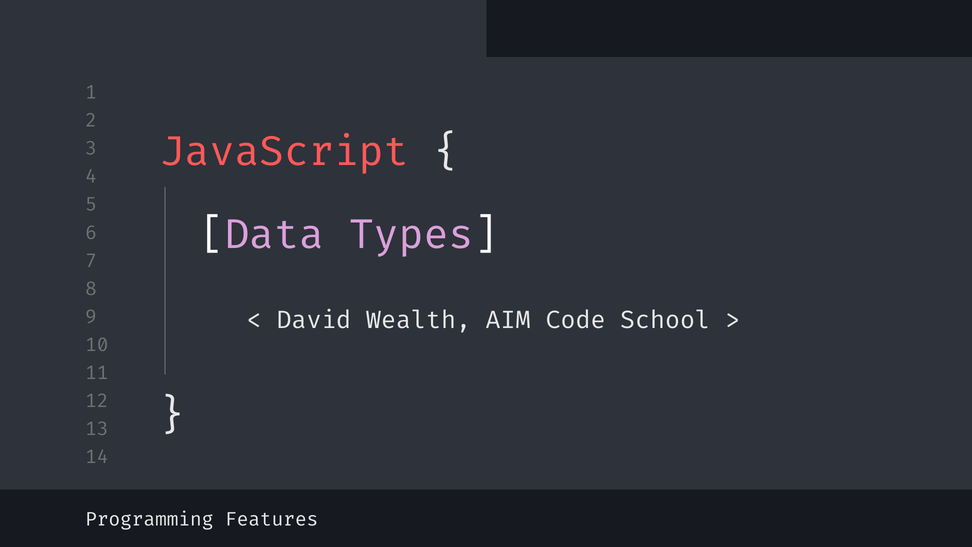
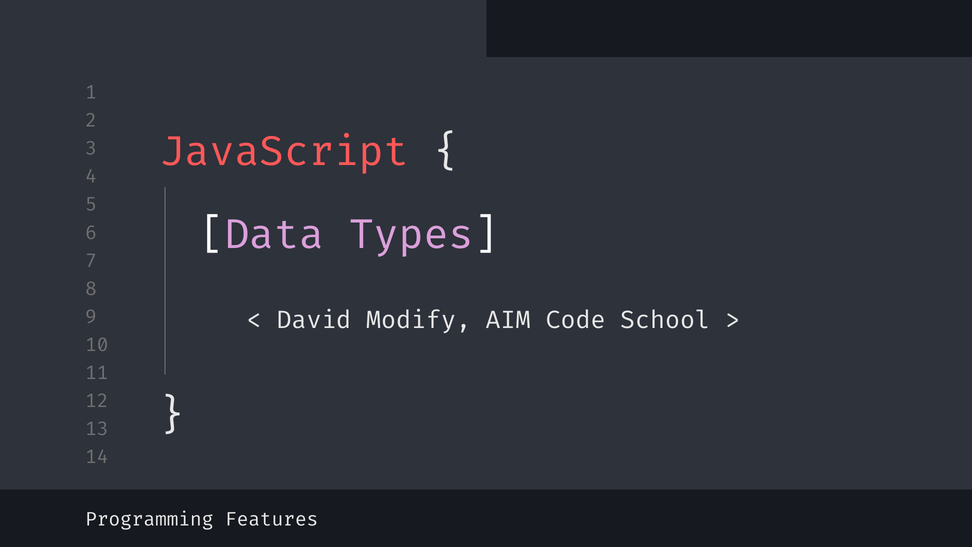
Wealth: Wealth -> Modify (419, 320)
